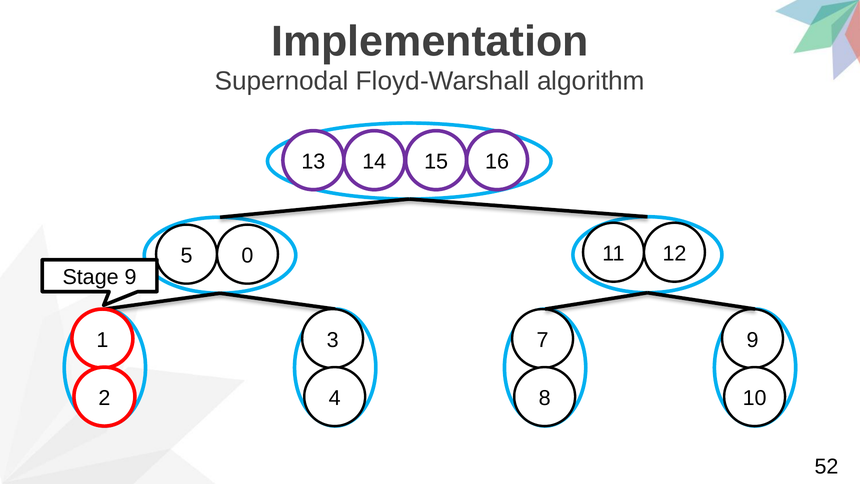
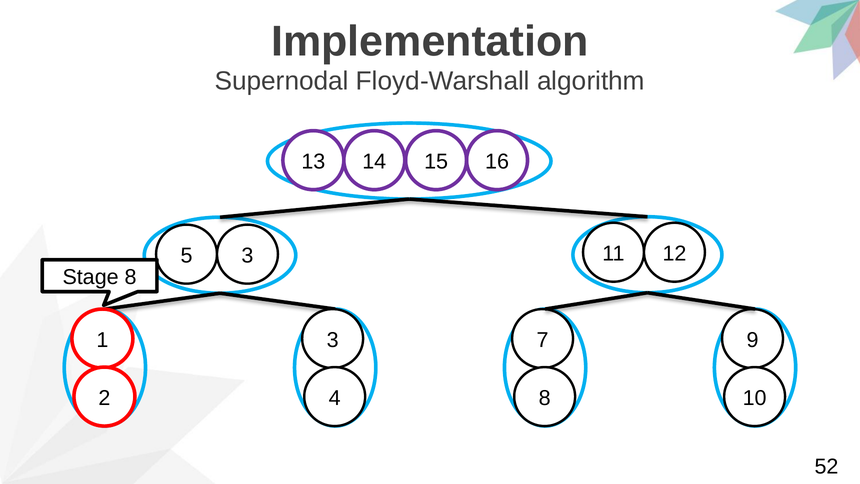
5 0: 0 -> 3 (247, 256)
Stage 9: 9 -> 8 (131, 277)
